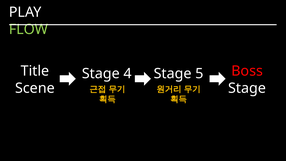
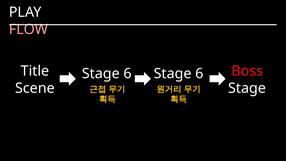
FLOW colour: light green -> pink (28, 29)
4: 4 -> 6 (128, 73)
5: 5 -> 6 (199, 73)
